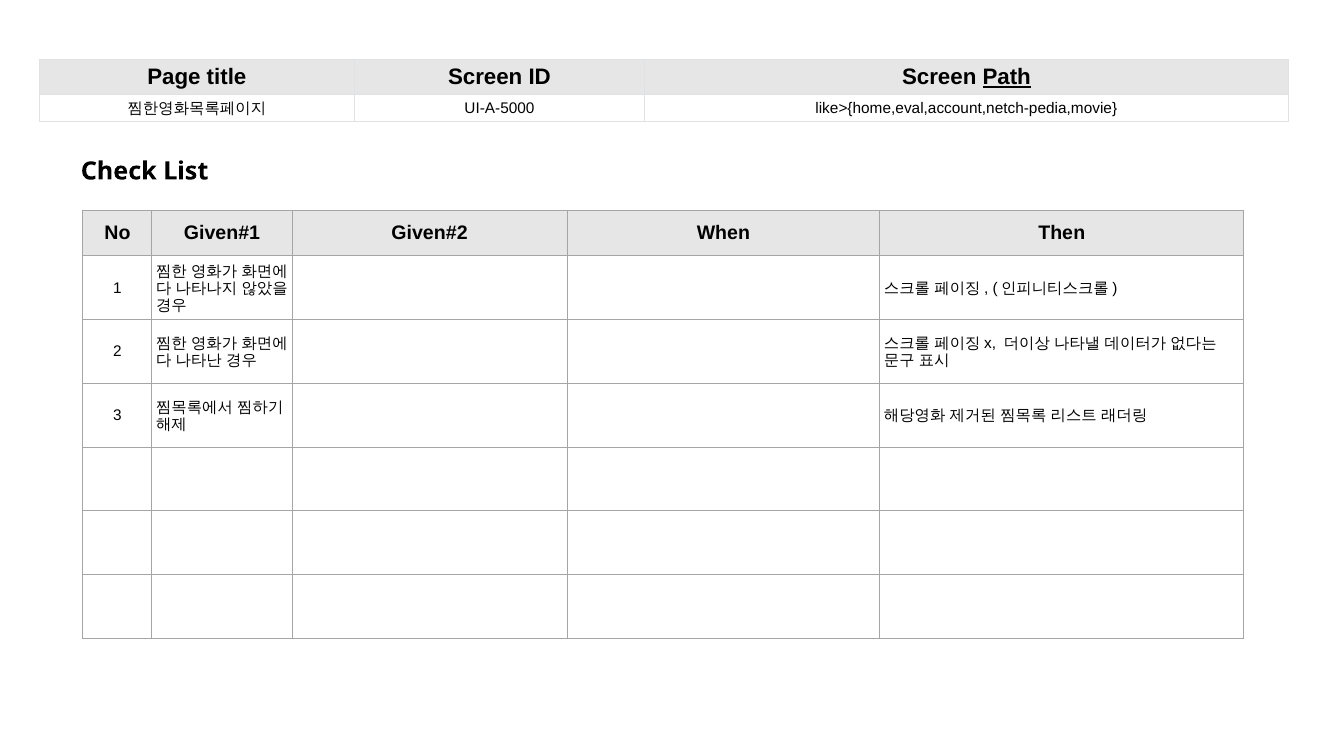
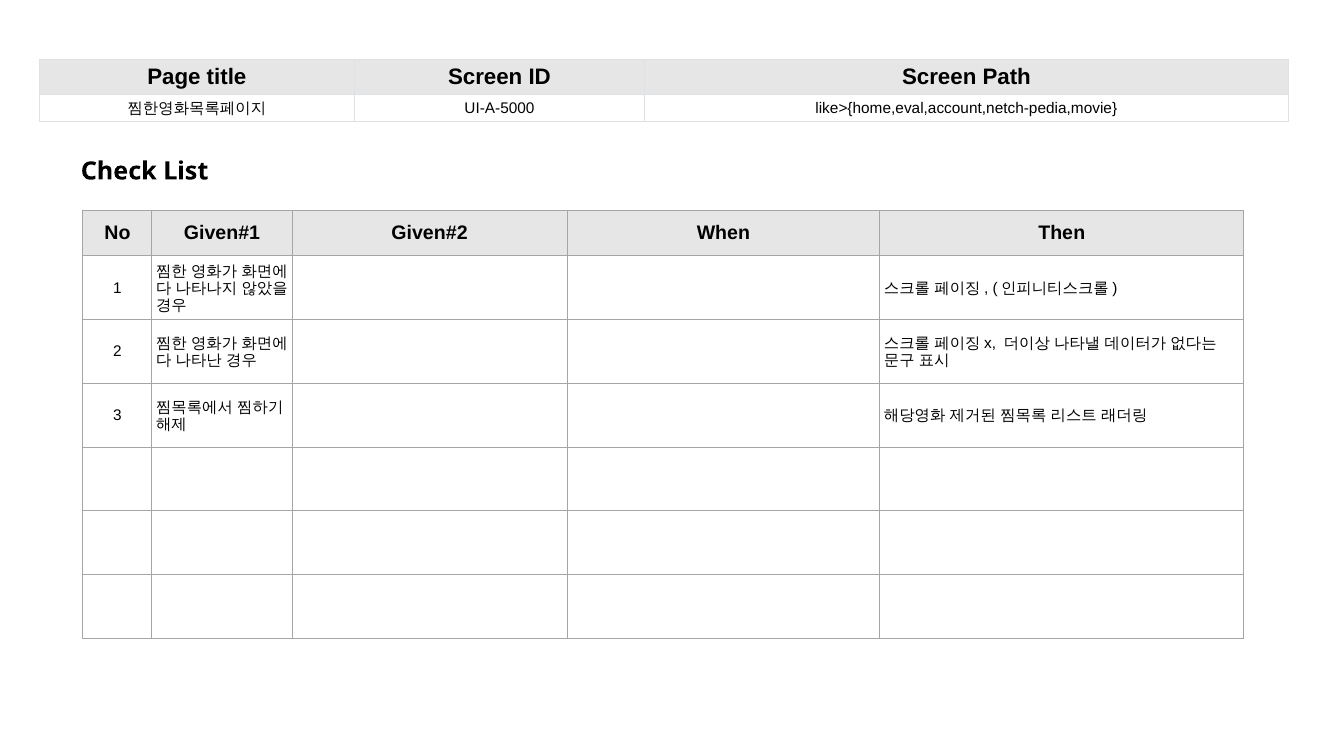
Path underline: present -> none (1007, 77)
